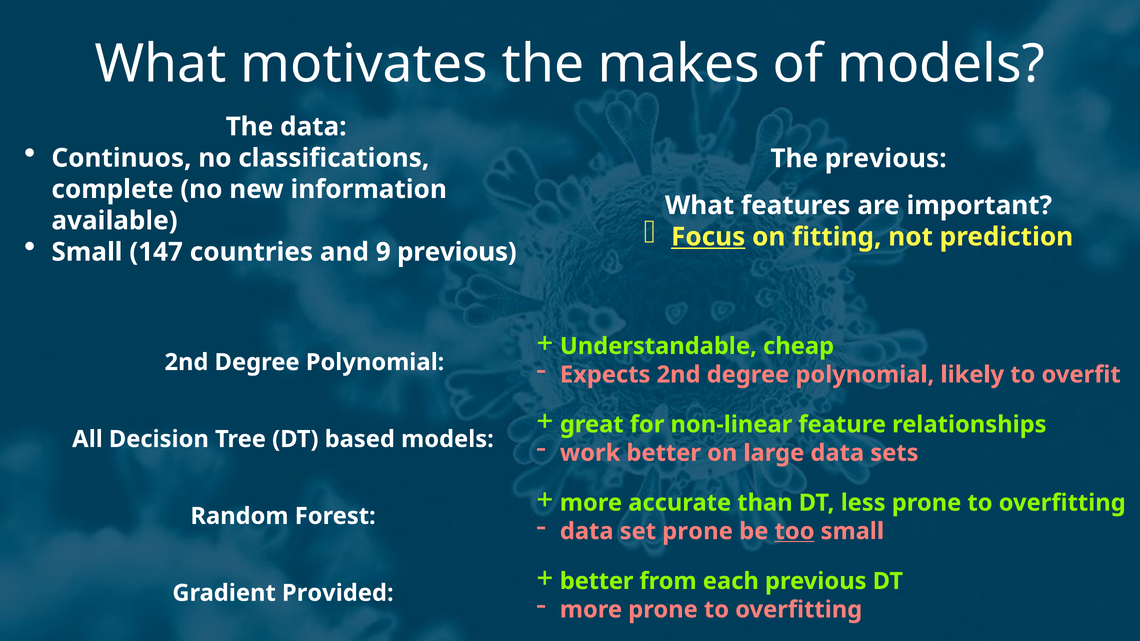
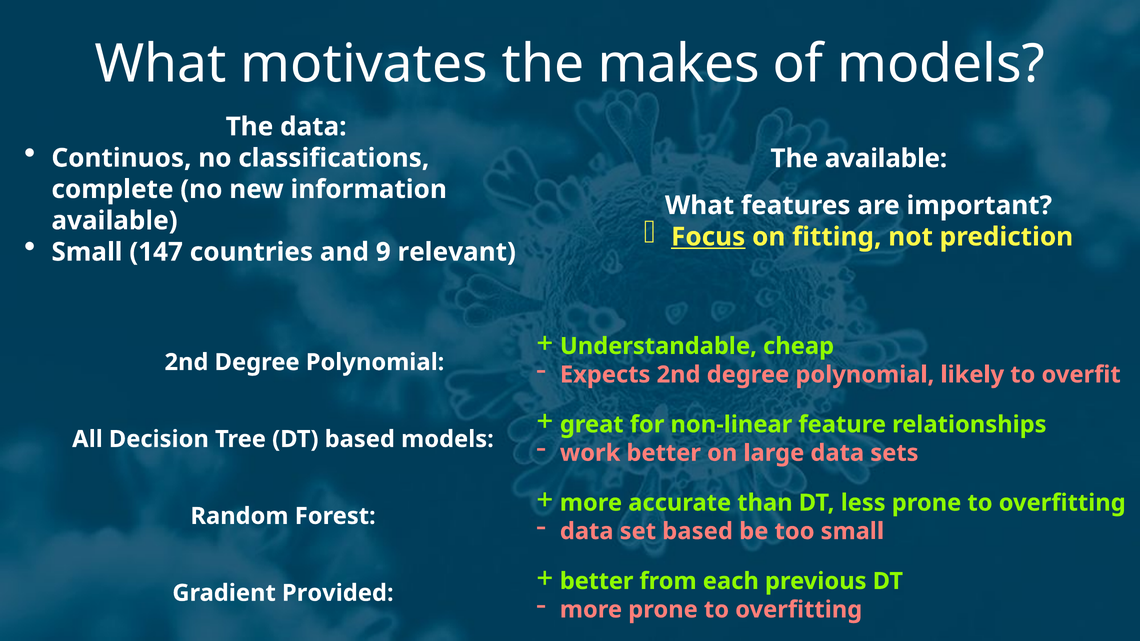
The previous: previous -> available (886, 159)
9 previous: previous -> relevant (457, 252)
set prone: prone -> based (698, 532)
too underline: present -> none (795, 532)
